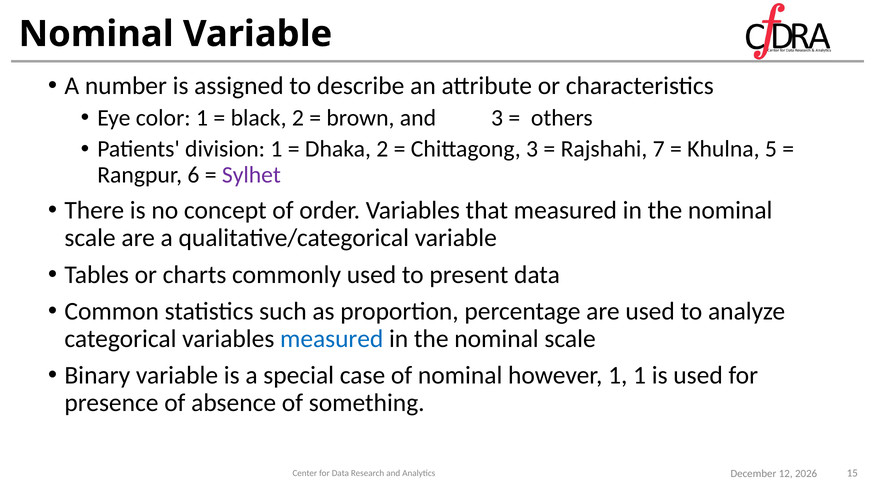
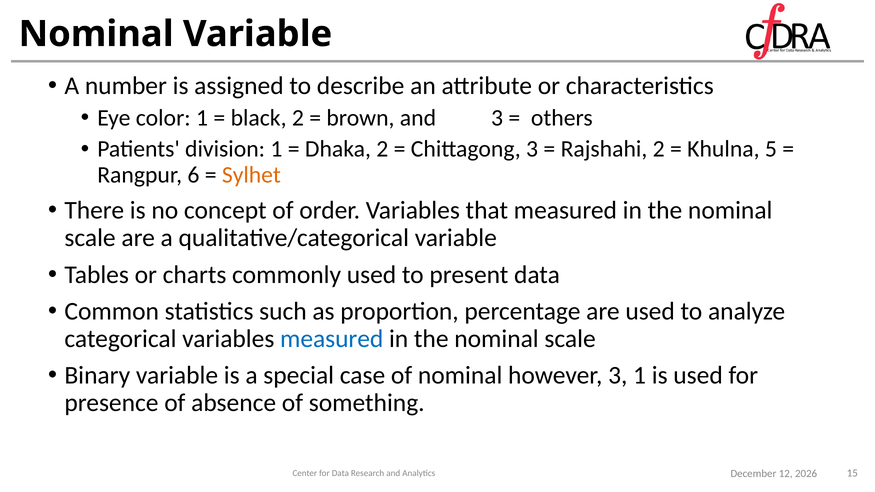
Rajshahi 7: 7 -> 2 (659, 149)
Sylhet colour: purple -> orange (251, 175)
however 1: 1 -> 3 (618, 375)
